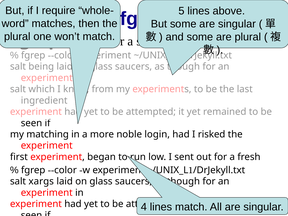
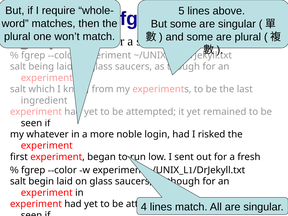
matching: matching -> whatever (48, 134)
xargs: xargs -> begin (41, 181)
